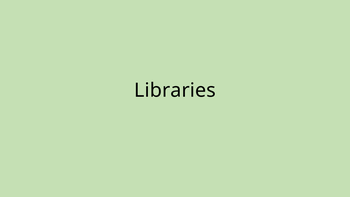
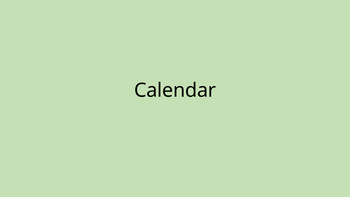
Libraries: Libraries -> Calendar (175, 90)
